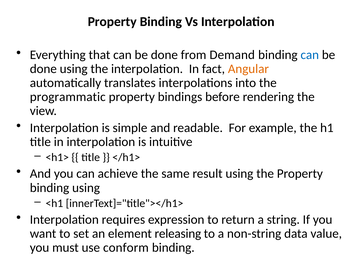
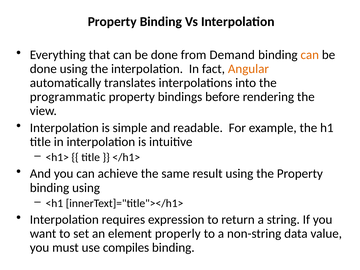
can colour: blue -> orange (310, 55)
releasing: releasing -> properly (178, 234)
conform: conform -> compiles (126, 248)
